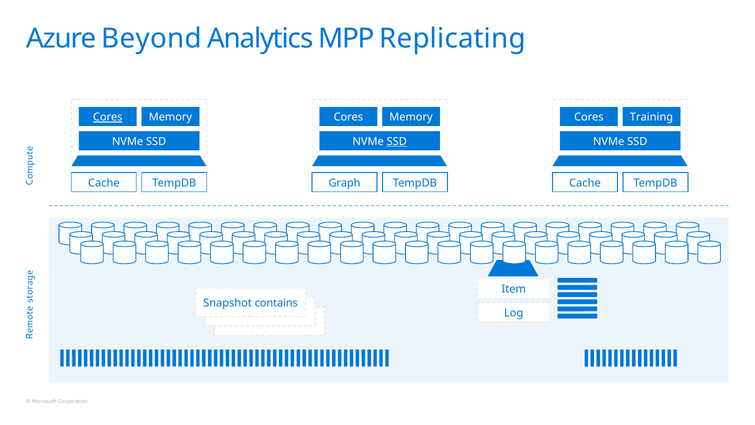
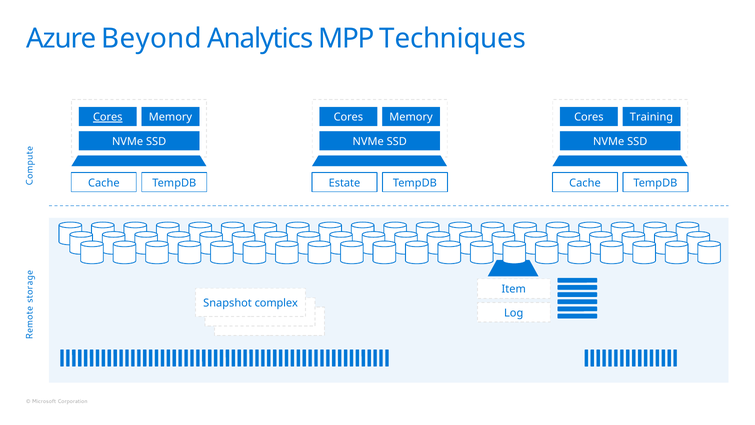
Replicating: Replicating -> Techniques (453, 39)
SSD underline: present -> none (397, 141)
Graph: Graph -> Estate (344, 183)
contains: contains -> complex (276, 303)
